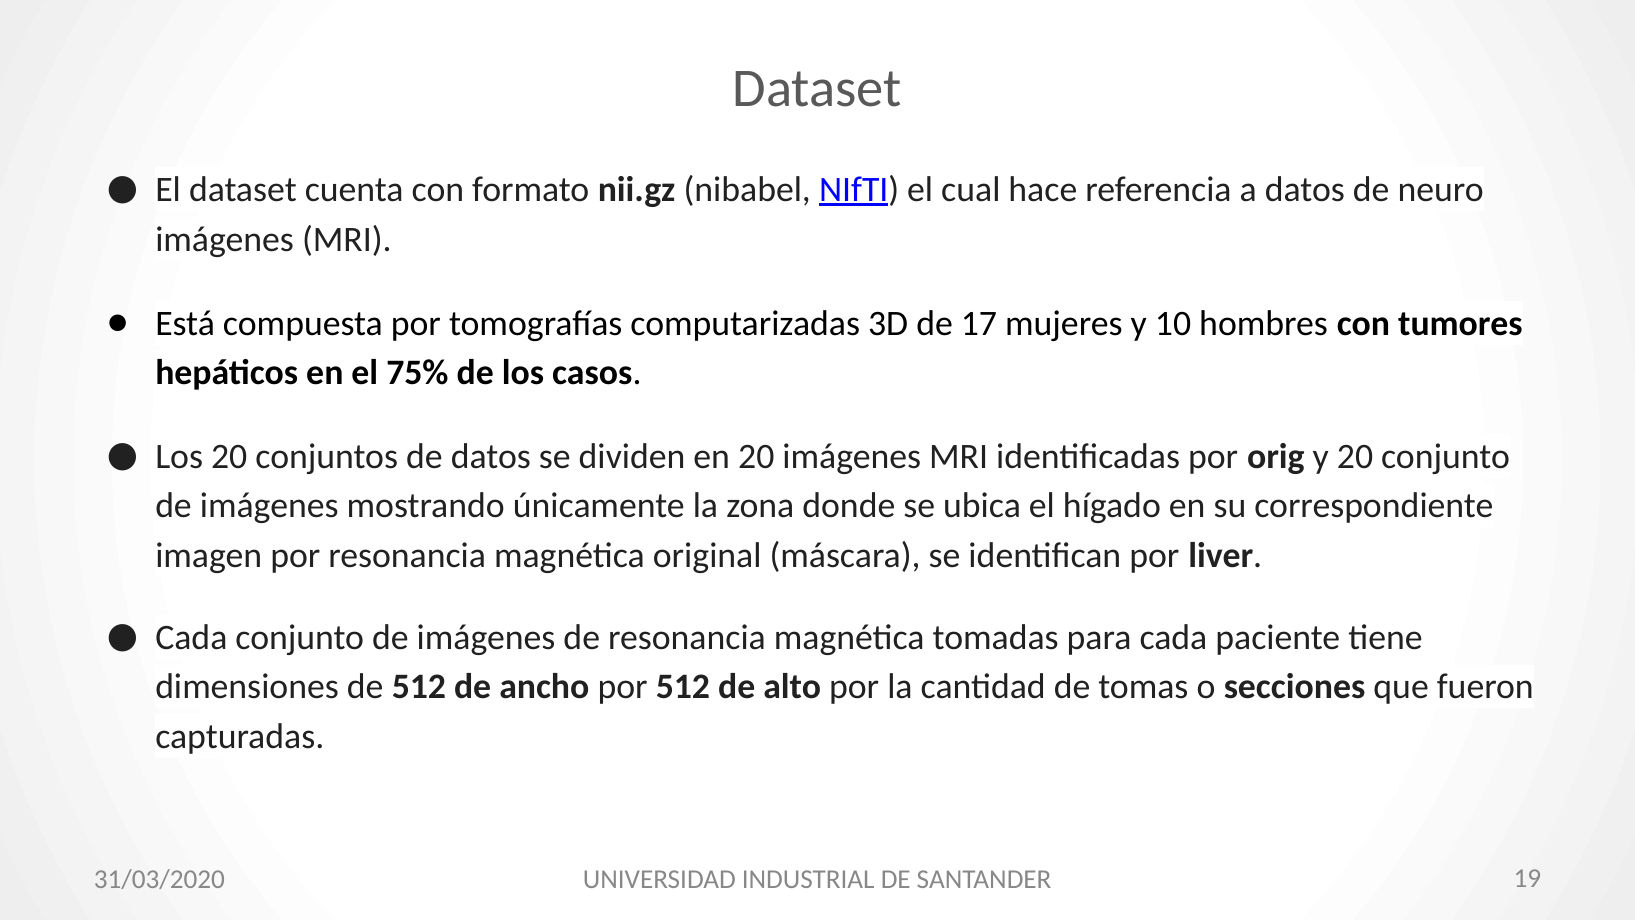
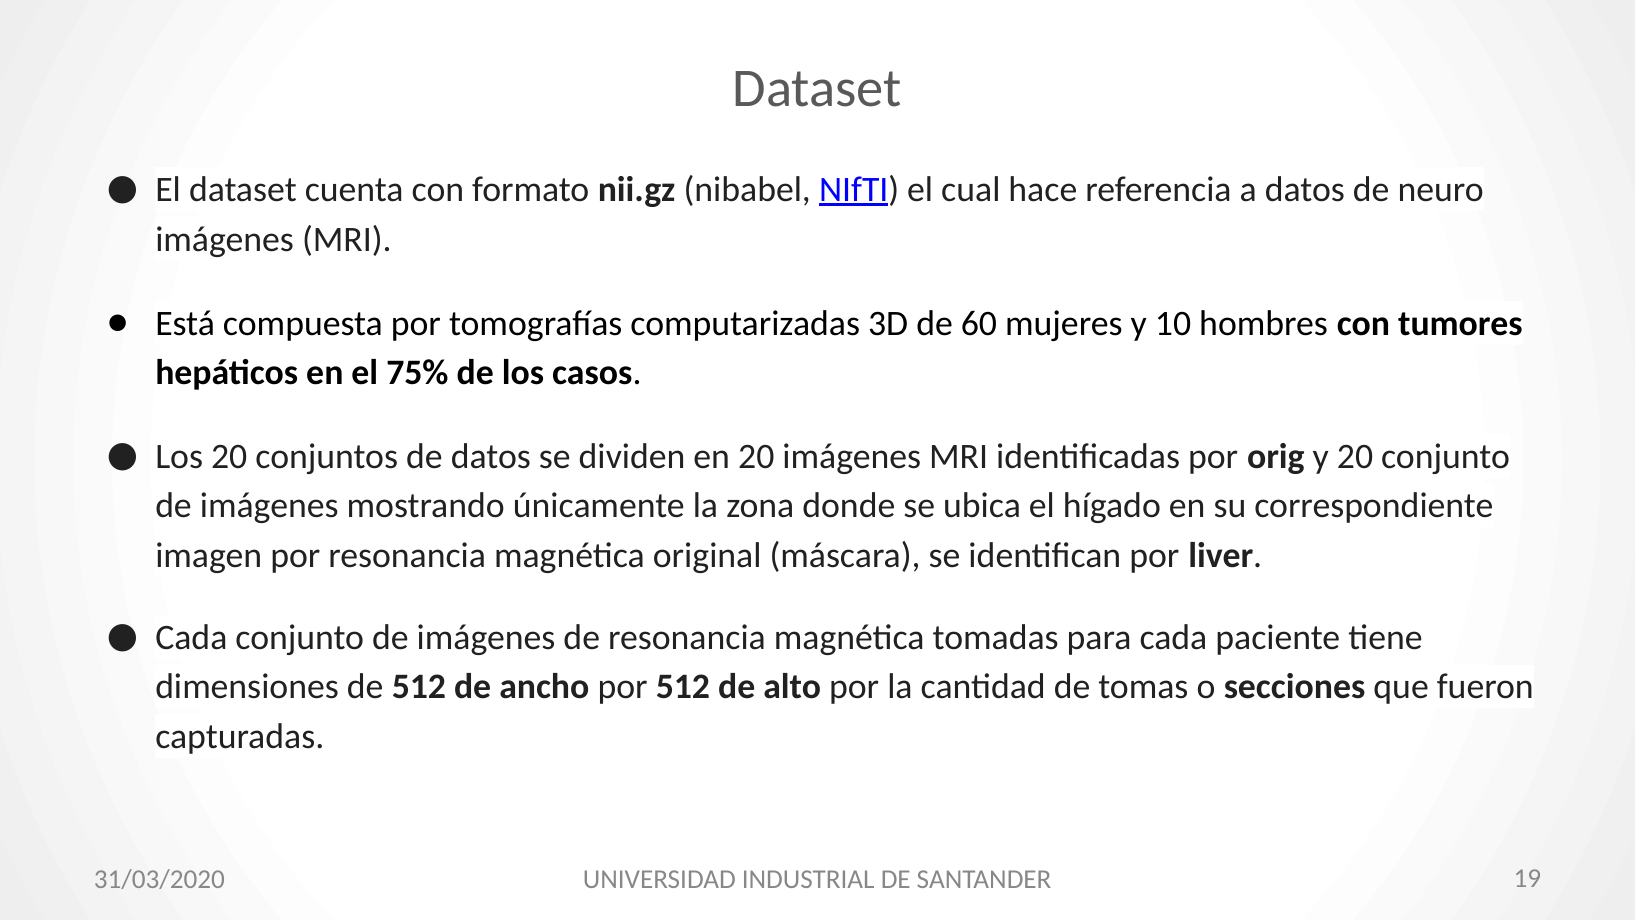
17: 17 -> 60 (979, 323)
